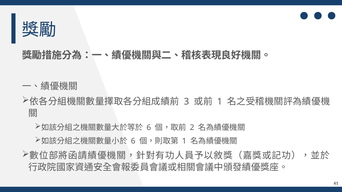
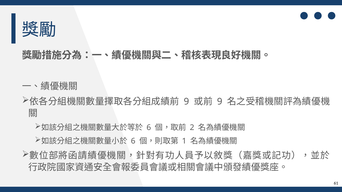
3: 3 -> 9 (186, 102)
1: 1 -> 9 (220, 102)
